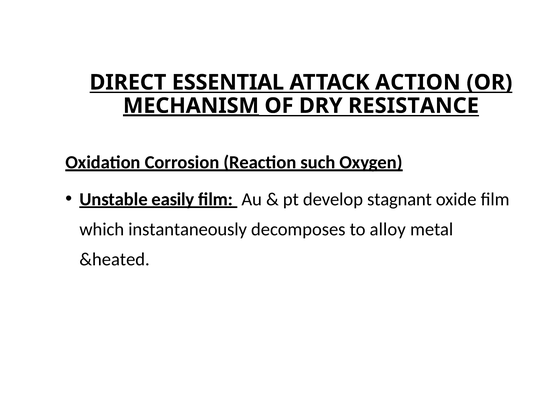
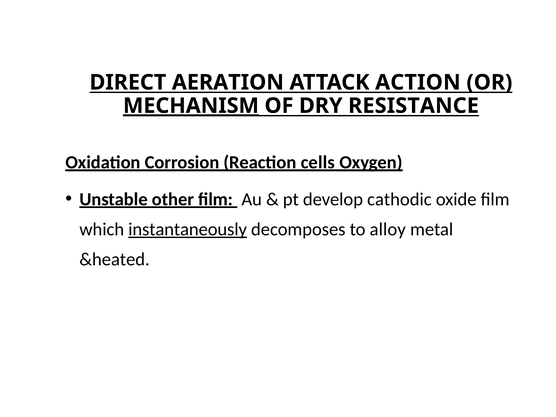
ESSENTIAL: ESSENTIAL -> AERATION (228, 82)
such: such -> cells (318, 162)
easily: easily -> other (173, 199)
stagnant: stagnant -> cathodic (399, 199)
instantaneously underline: none -> present (188, 229)
